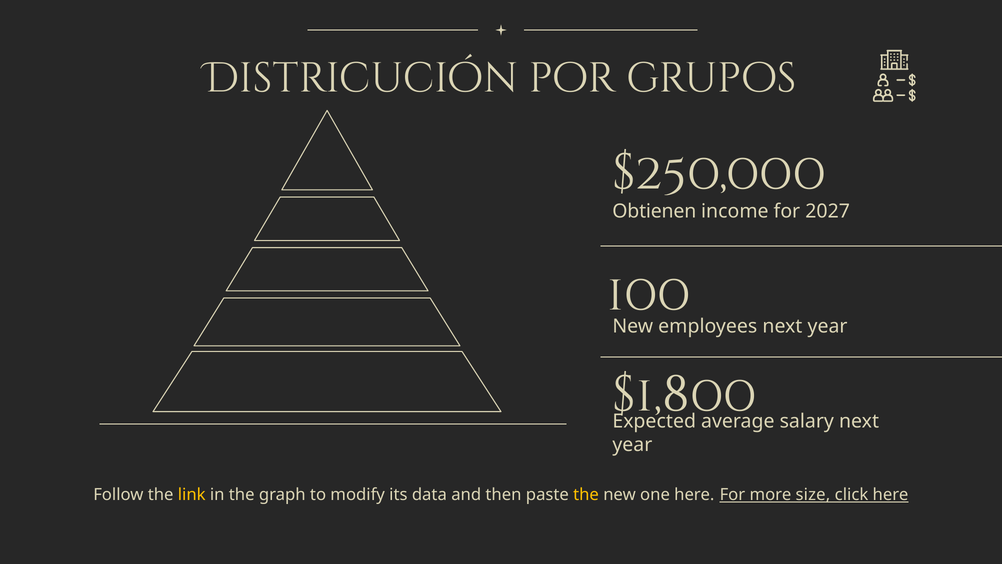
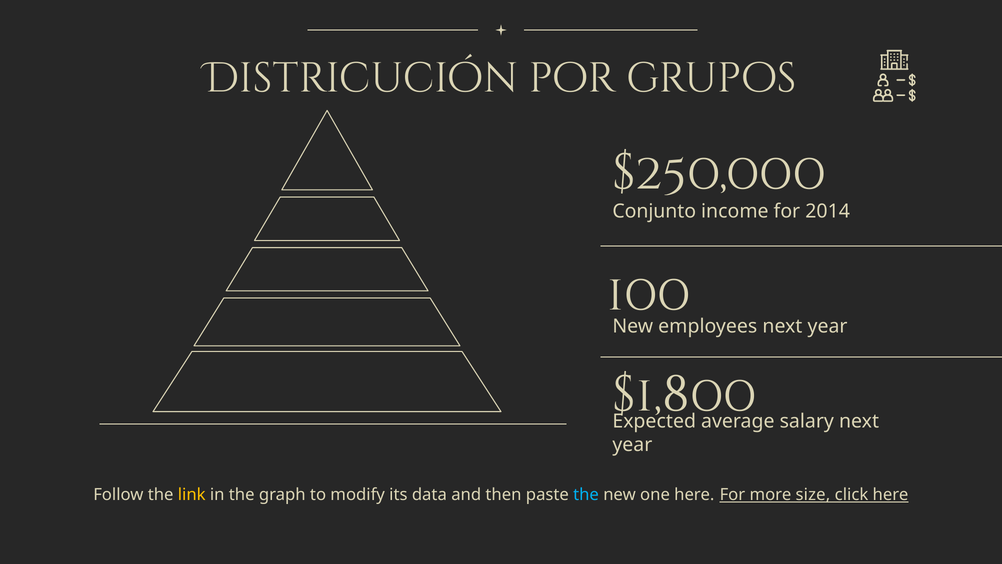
Obtienen: Obtienen -> Conjunto (654, 211)
2027: 2027 -> 2014 (828, 211)
the colour: yellow -> light blue (586, 494)
